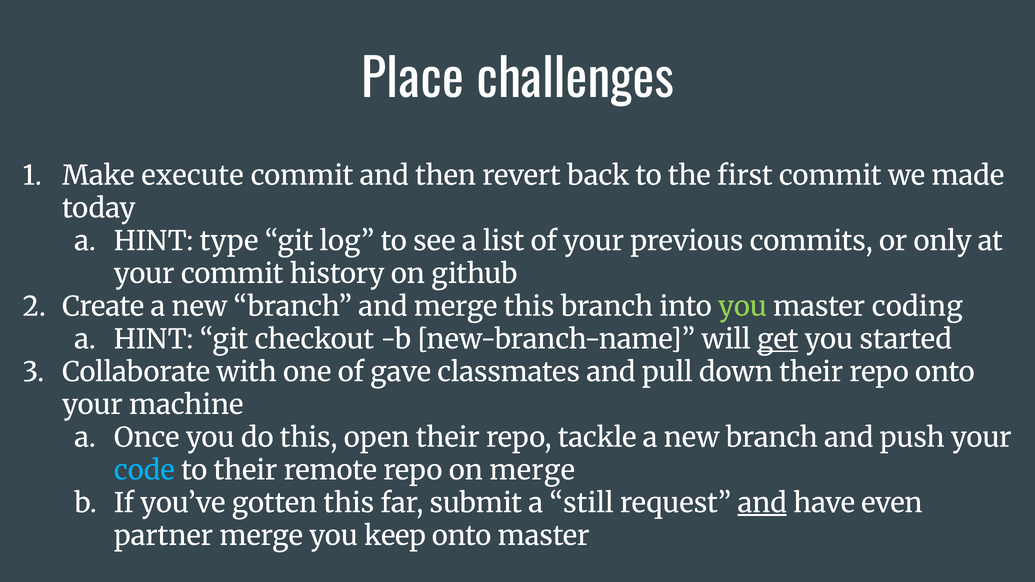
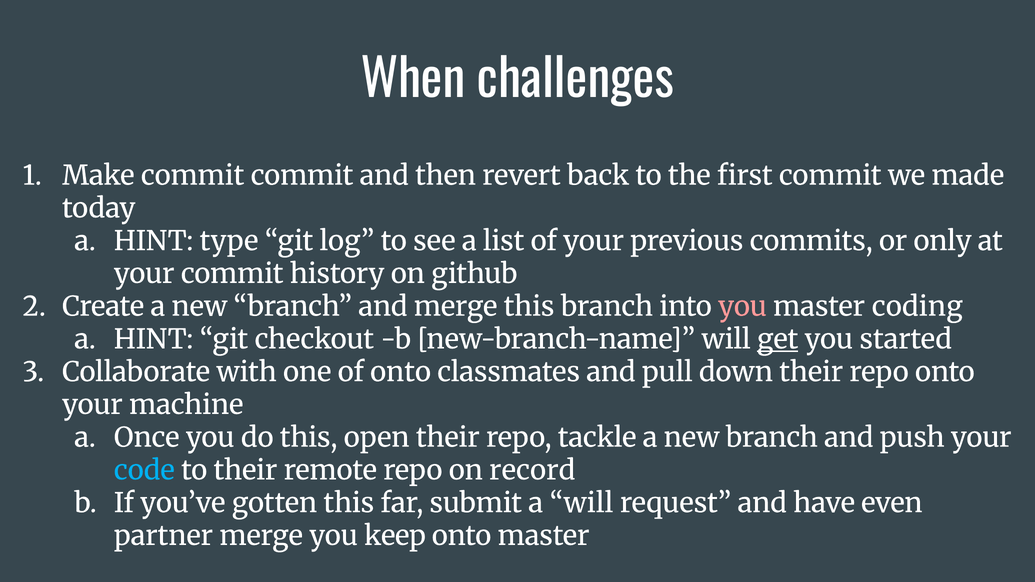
Place: Place -> When (413, 80)
Make execute: execute -> commit (193, 176)
you colour: light green -> pink (743, 307)
of gave: gave -> onto (401, 372)
on merge: merge -> record (532, 471)
a still: still -> will (581, 503)
and underline: present -> none (762, 503)
